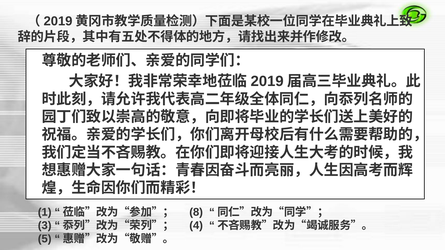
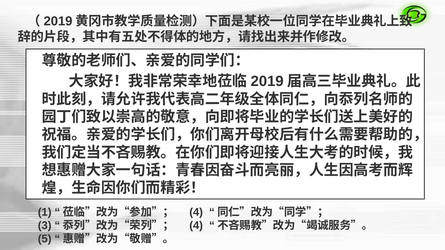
8: 8 -> 4 (196, 213)
